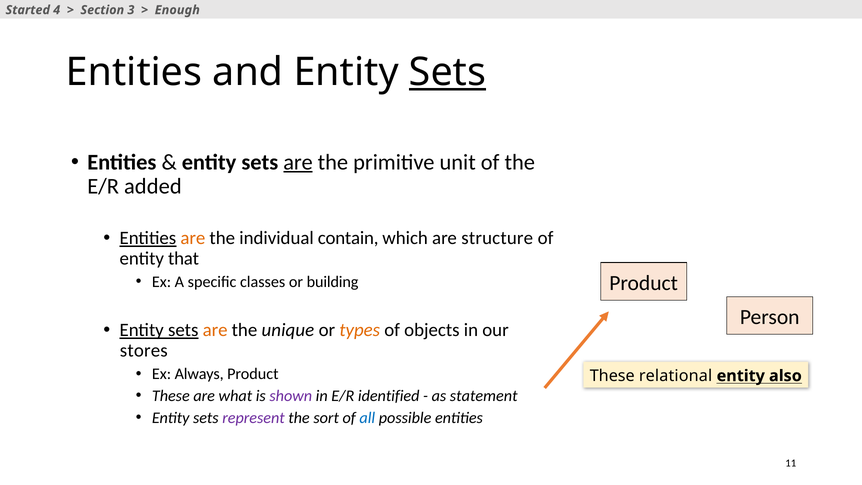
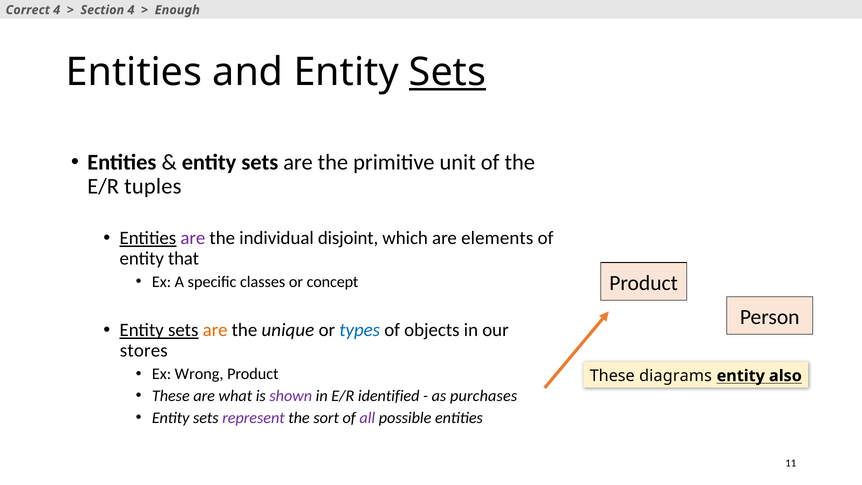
Started: Started -> Correct (28, 10)
Section 3: 3 -> 4 (131, 10)
are underline: present -> none (298, 162)
added: added -> tuples (153, 186)
are colour: orange -> purple (193, 238)
contain: contain -> disjoint (348, 238)
structure: structure -> elements (497, 238)
building: building -> concept (333, 282)
types colour: orange -> blue (360, 330)
Always: Always -> Wrong (199, 374)
relational: relational -> diagrams (676, 376)
statement: statement -> purchases (484, 396)
all colour: blue -> purple (367, 418)
